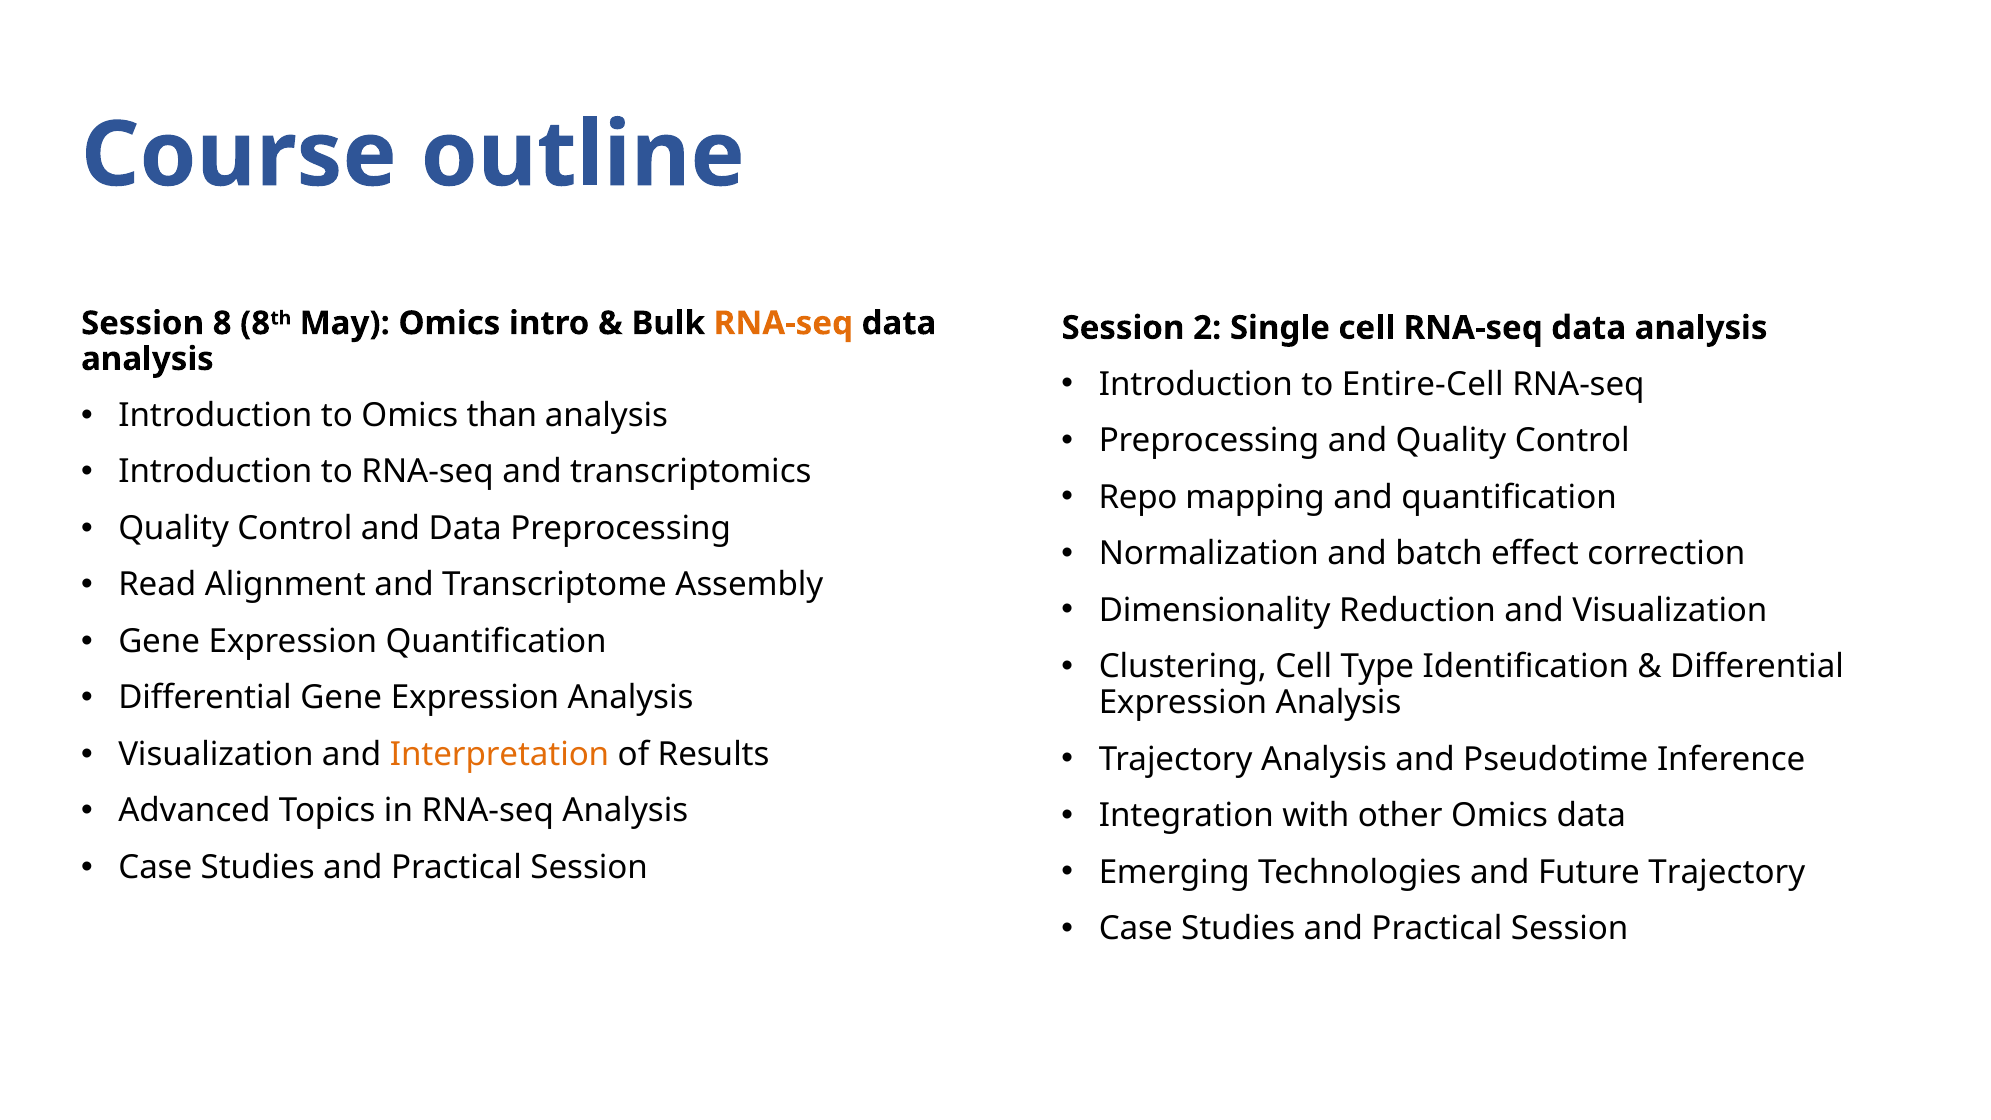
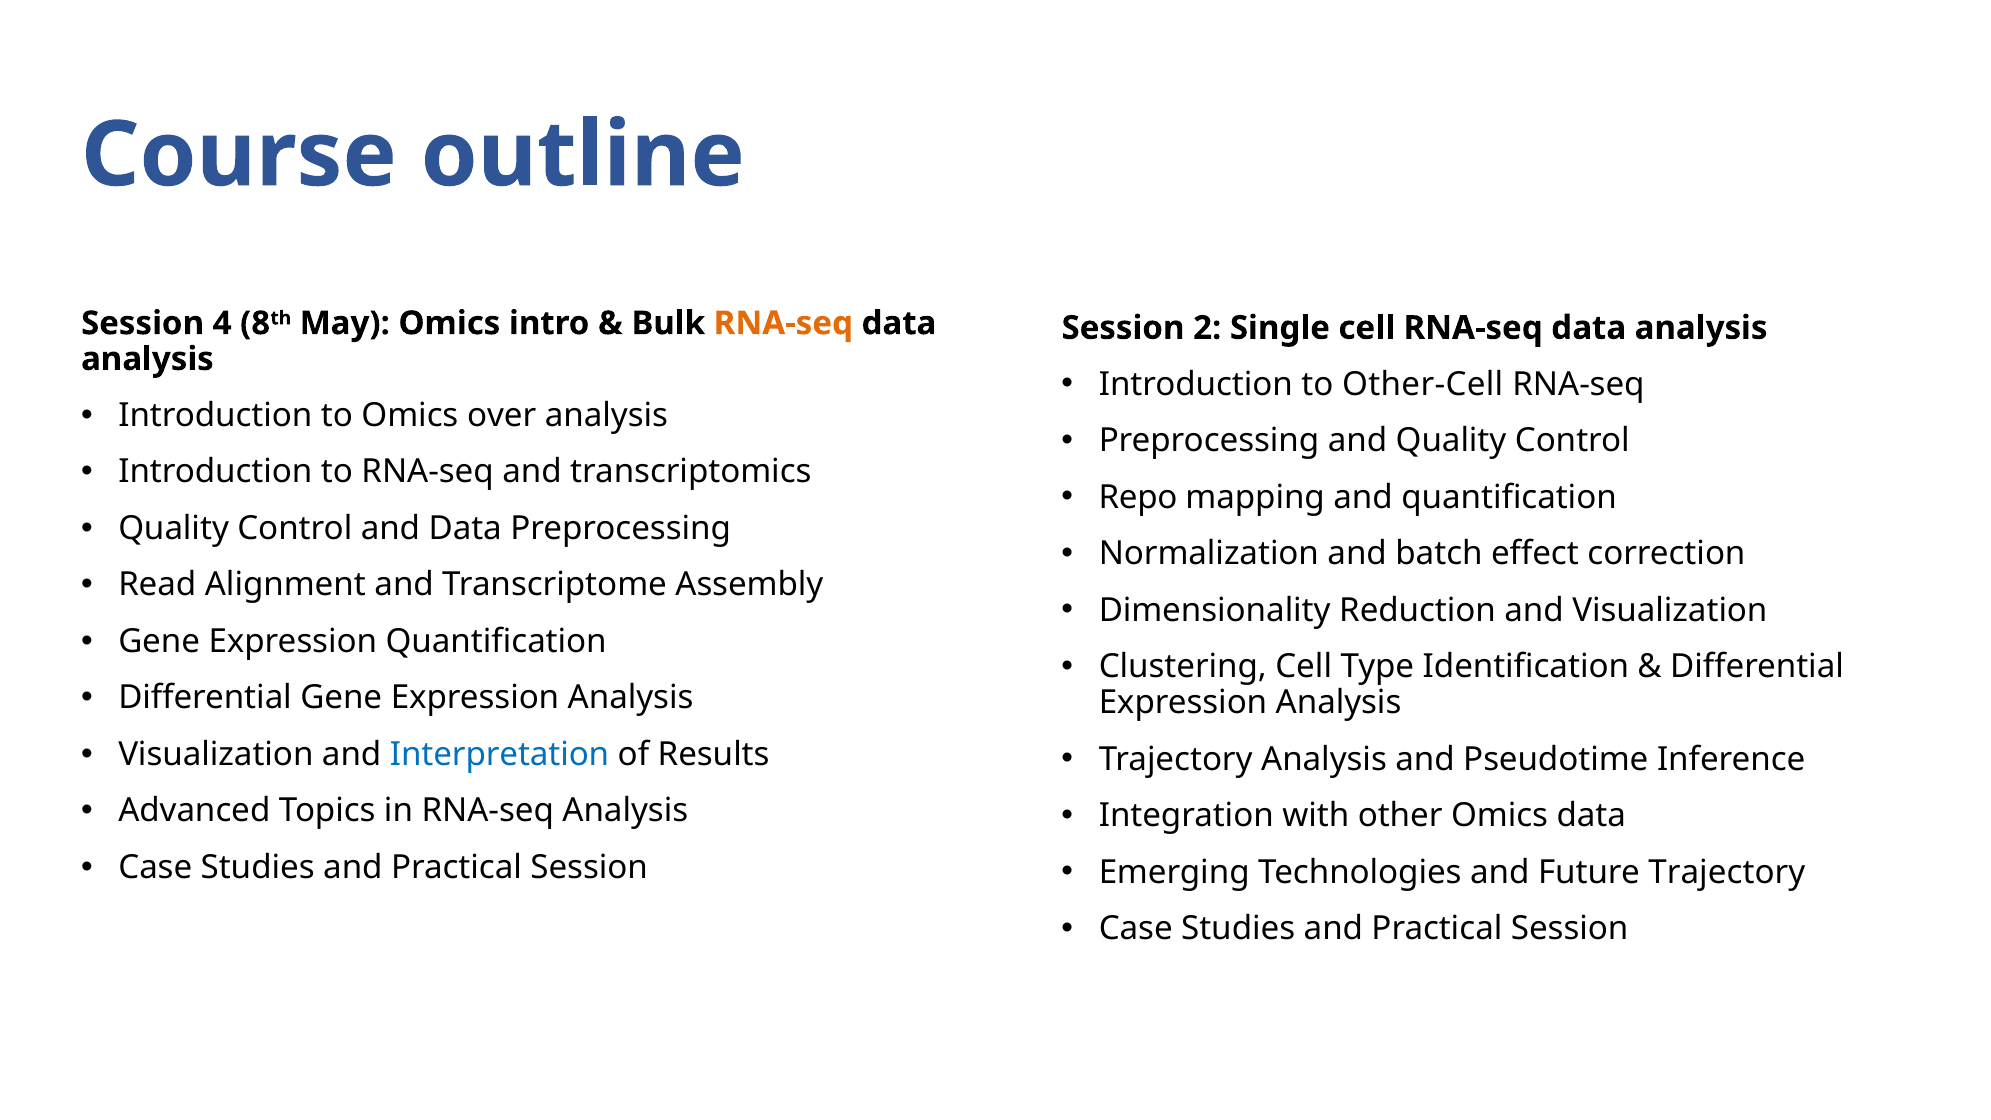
8: 8 -> 4 (222, 323)
Entire-Cell: Entire-Cell -> Other-Cell (1423, 384)
than: than -> over (502, 416)
Interpretation colour: orange -> blue (500, 754)
